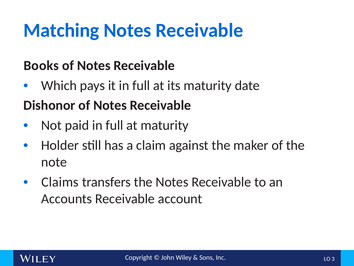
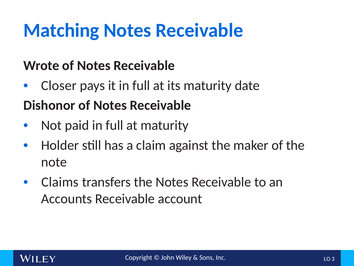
Books: Books -> Wrote (41, 65)
Which: Which -> Closer (59, 85)
